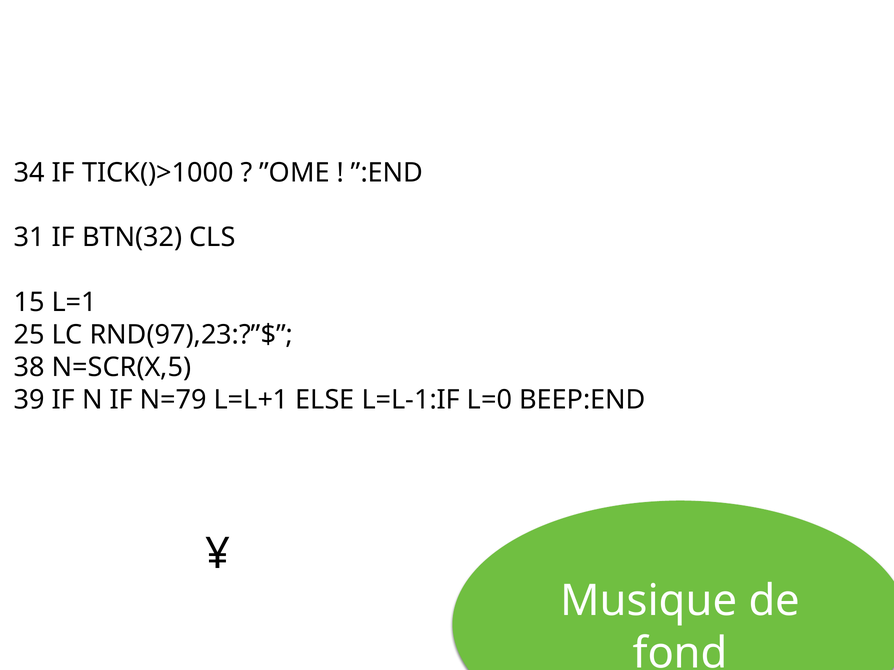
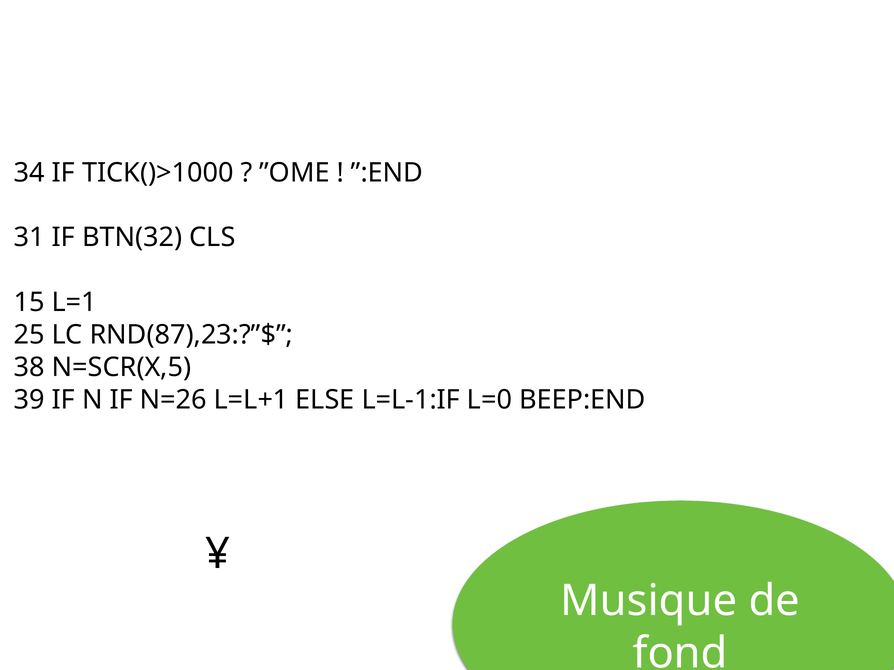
RND(97),23:?”$: RND(97),23:?”$ -> RND(87),23:?”$ (191, 335)
N=79: N=79 -> N=26 (173, 400)
